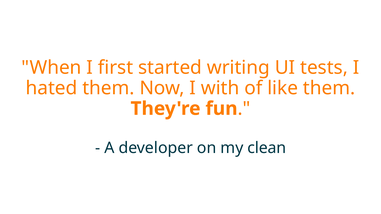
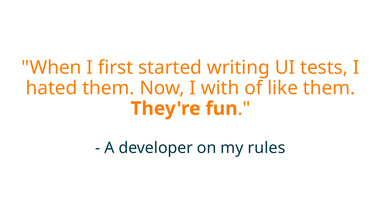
clean: clean -> rules (267, 148)
